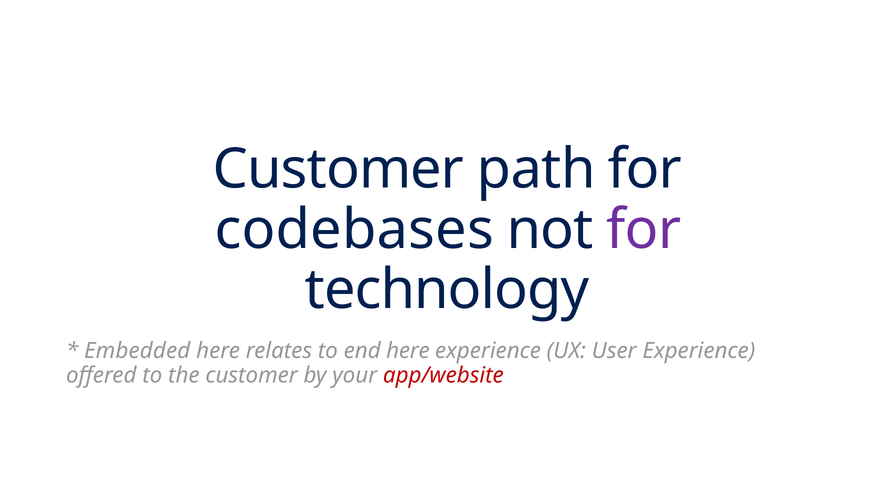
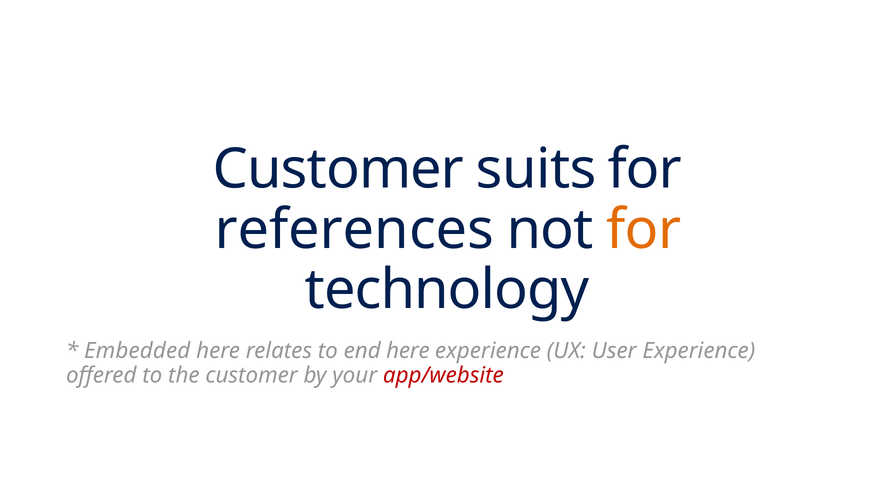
path: path -> suits (536, 169)
codebases: codebases -> references (354, 230)
for colour: purple -> orange (644, 230)
